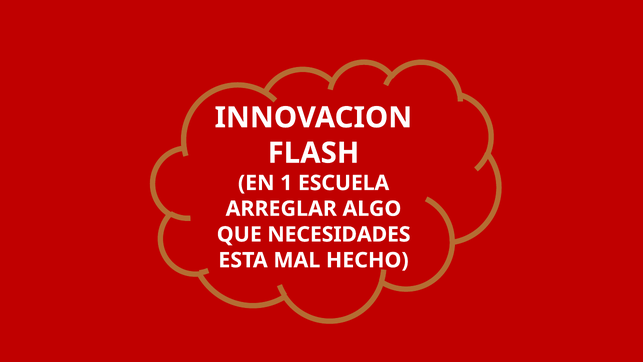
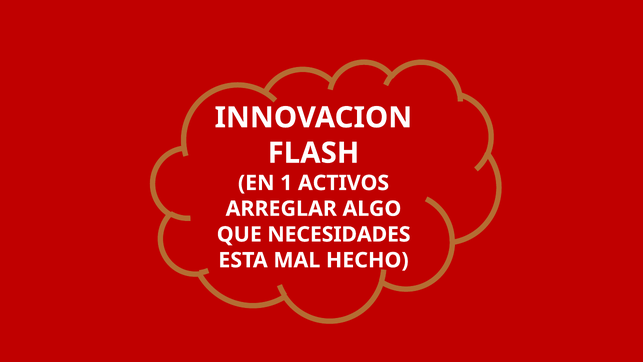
ESCUELA: ESCUELA -> ACTIVOS (344, 183)
